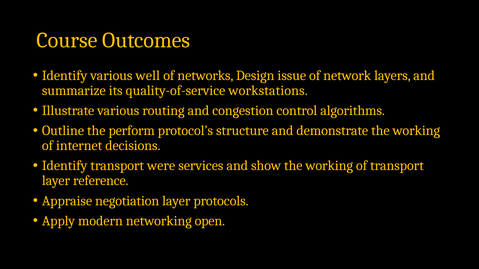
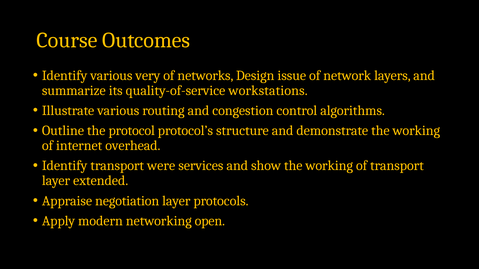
well: well -> very (148, 76)
perform: perform -> protocol (132, 131)
decisions: decisions -> overhead (133, 146)
reference: reference -> extended (101, 181)
